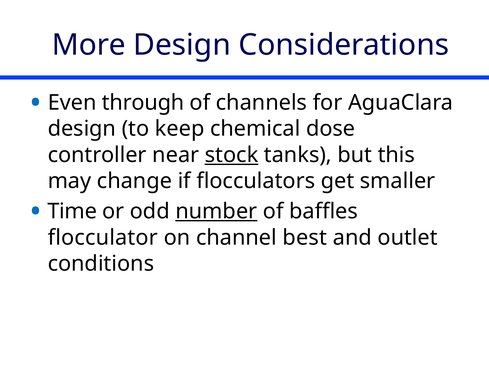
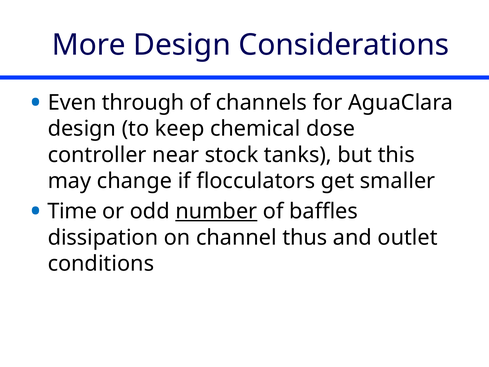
stock underline: present -> none (232, 155)
flocculator: flocculator -> dissipation (103, 237)
best: best -> thus (305, 237)
